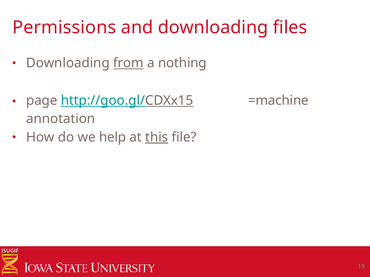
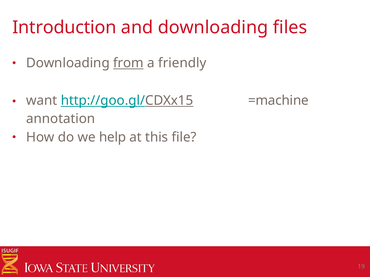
Permissions: Permissions -> Introduction (64, 27)
nothing: nothing -> friendly (182, 63)
page: page -> want (42, 101)
this underline: present -> none (157, 138)
